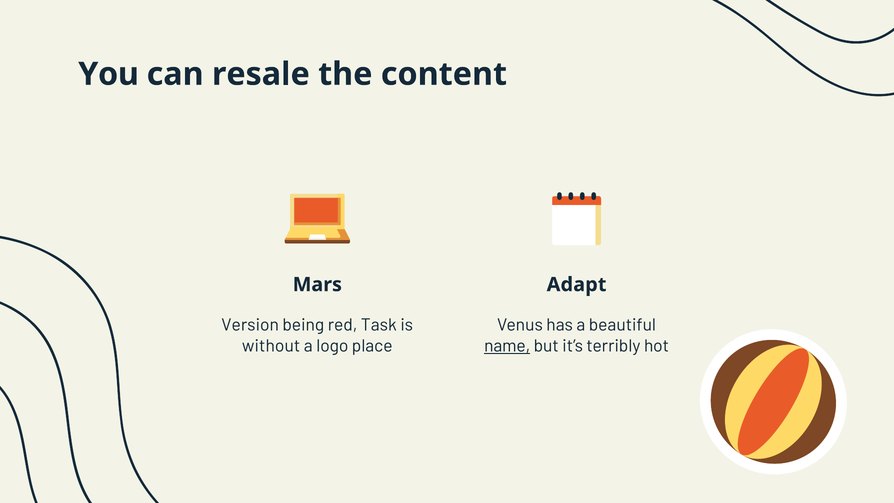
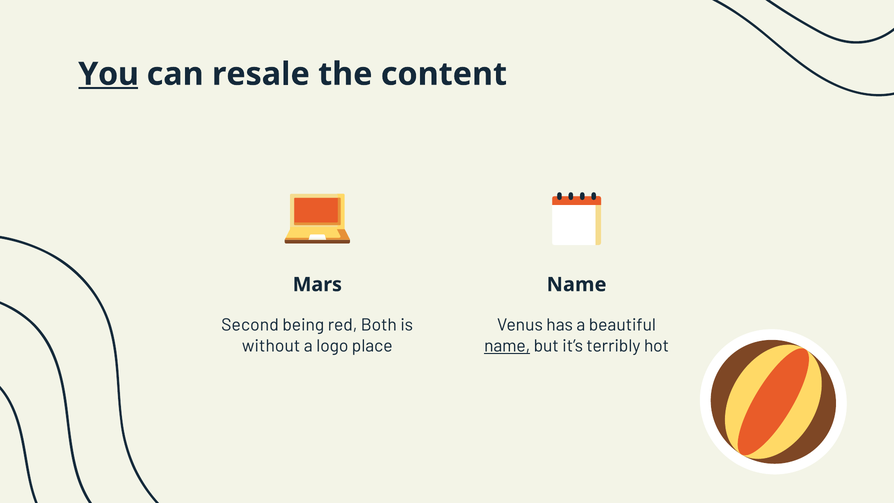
You underline: none -> present (109, 74)
Adapt: Adapt -> Name (577, 285)
Version: Version -> Second (250, 325)
Task: Task -> Both (379, 325)
